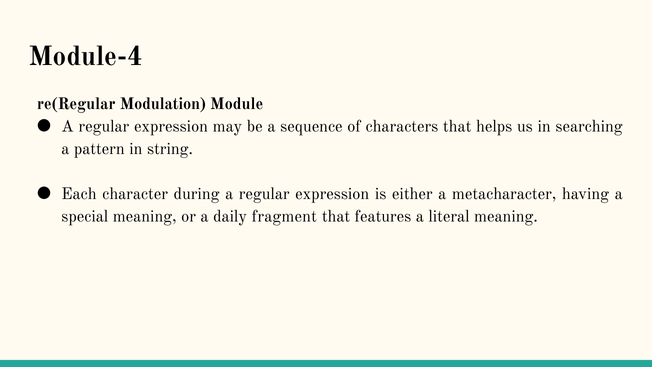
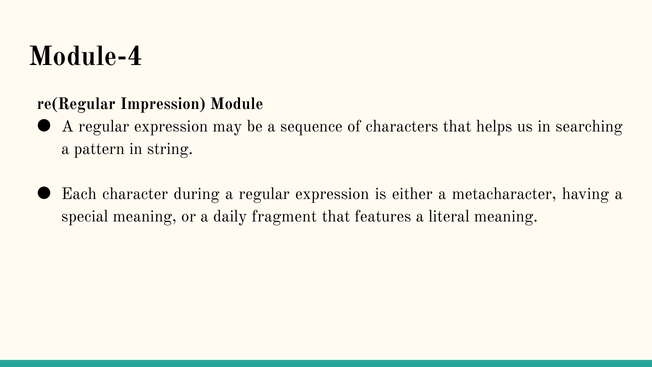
Modulation: Modulation -> Impression (163, 104)
